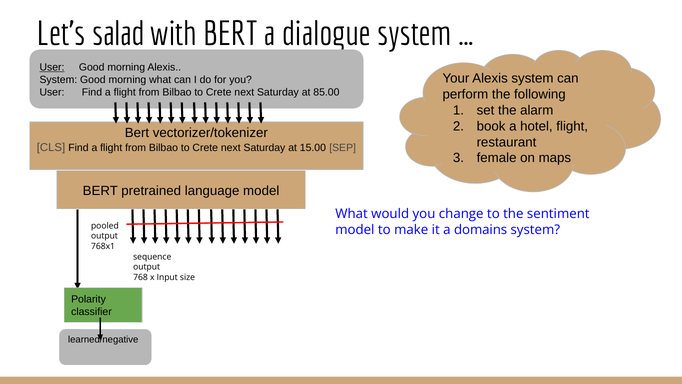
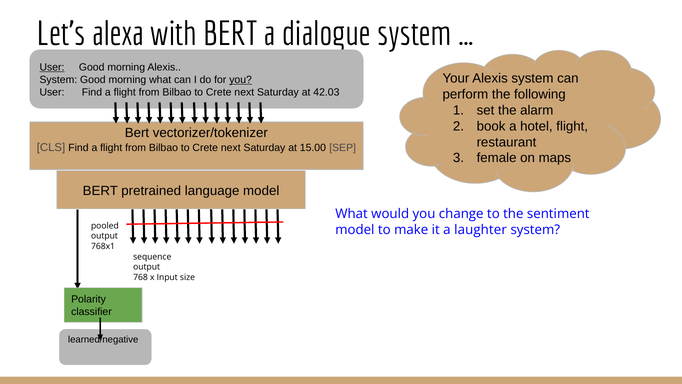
salad: salad -> alexa (118, 34)
you underline: none -> present (241, 80)
85.00: 85.00 -> 42.03 (326, 92)
domains: domains -> laughter (481, 230)
